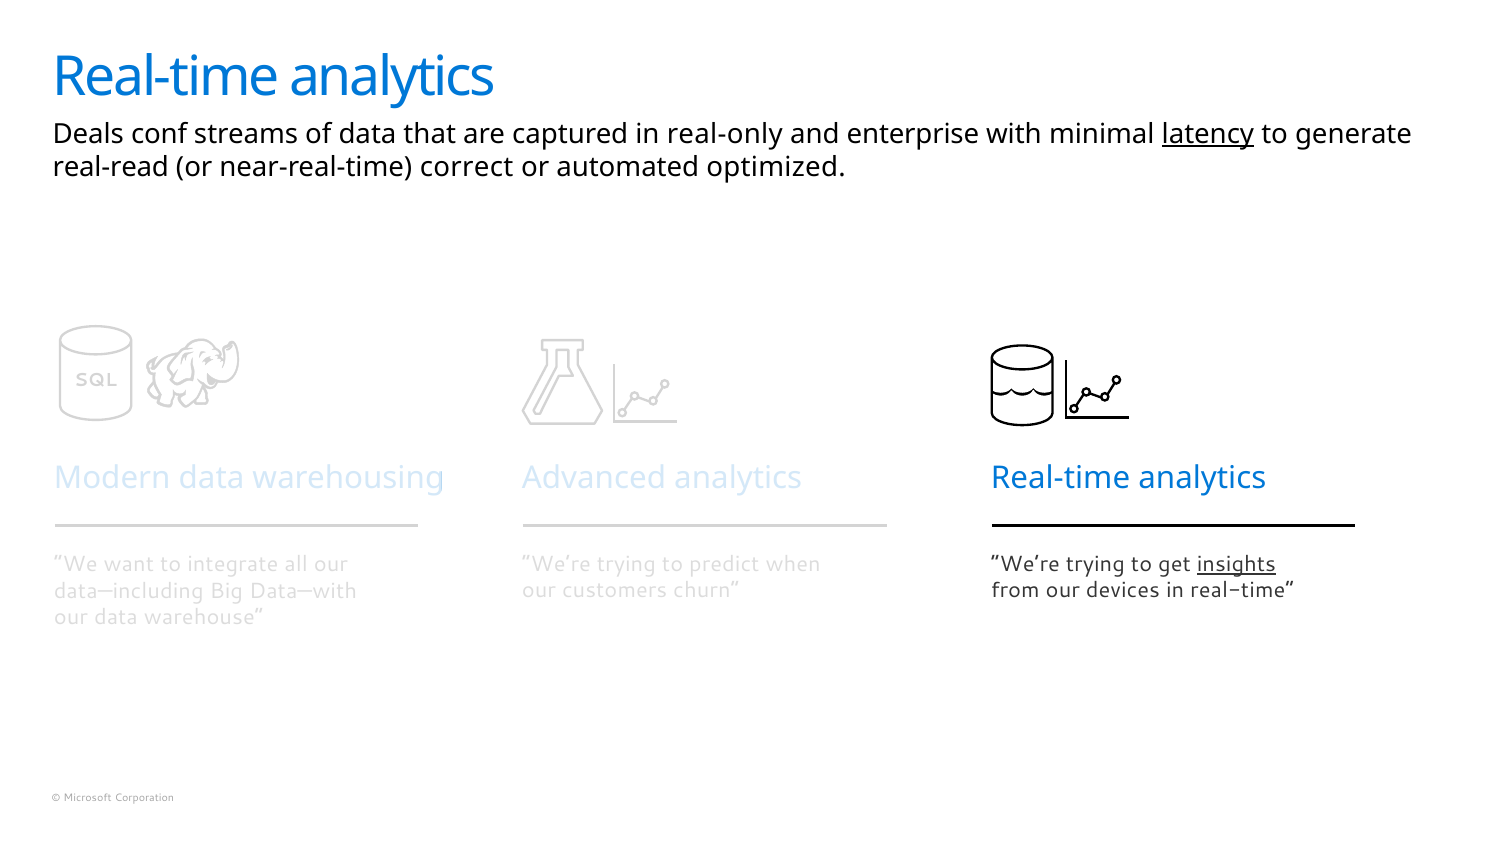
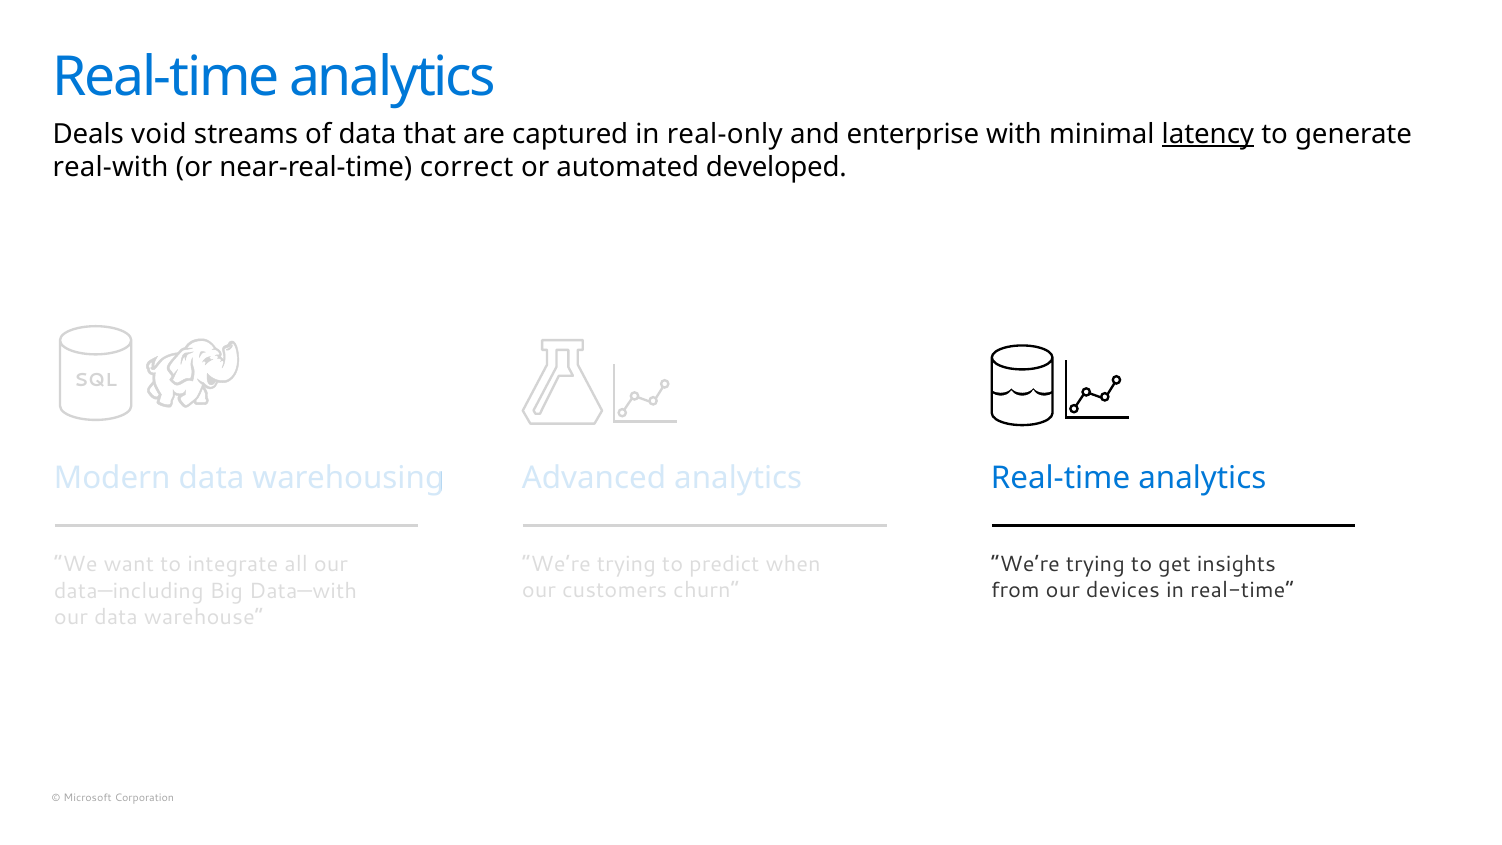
conf: conf -> void (159, 134)
real-read: real-read -> real-with (111, 167)
optimized: optimized -> developed (776, 167)
insights underline: present -> none (1236, 564)
